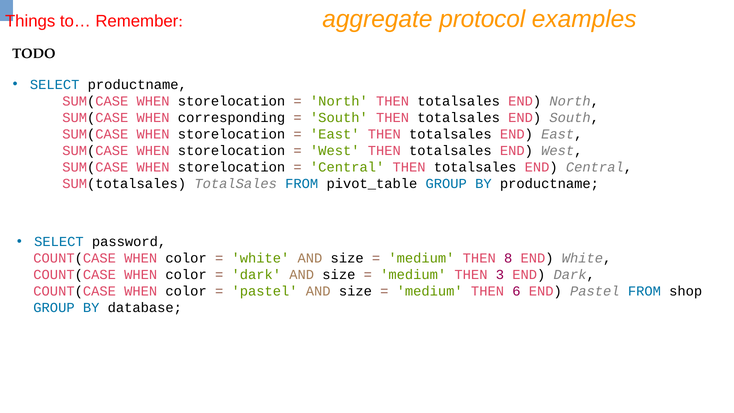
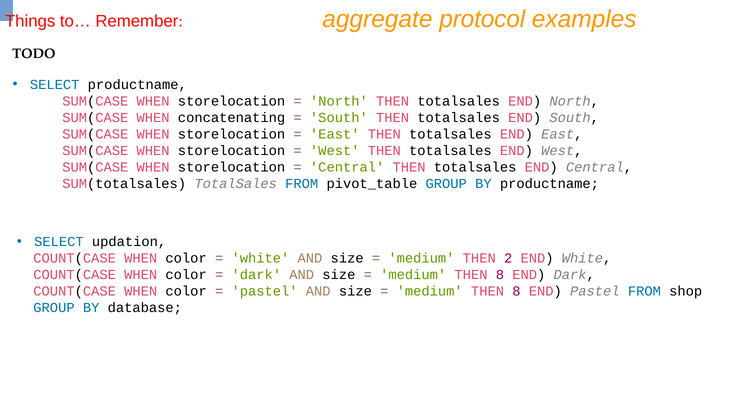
corresponding: corresponding -> concatenating (232, 118)
password: password -> updation (129, 242)
8: 8 -> 2 (508, 258)
3: 3 -> 8 (500, 275)
6: 6 -> 8 (516, 291)
